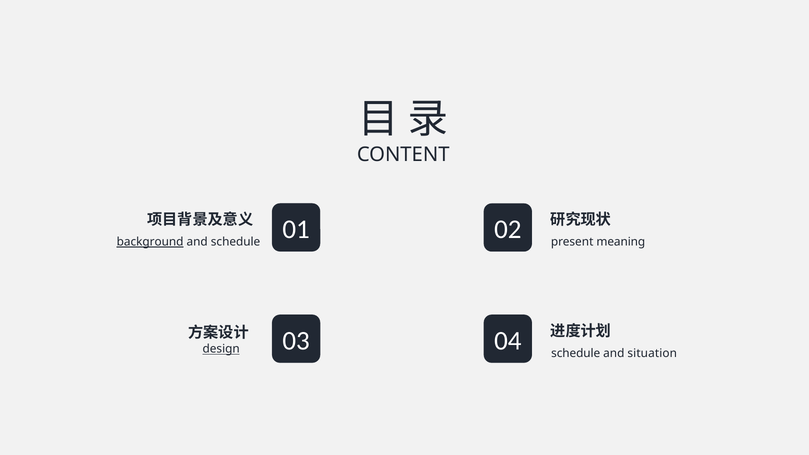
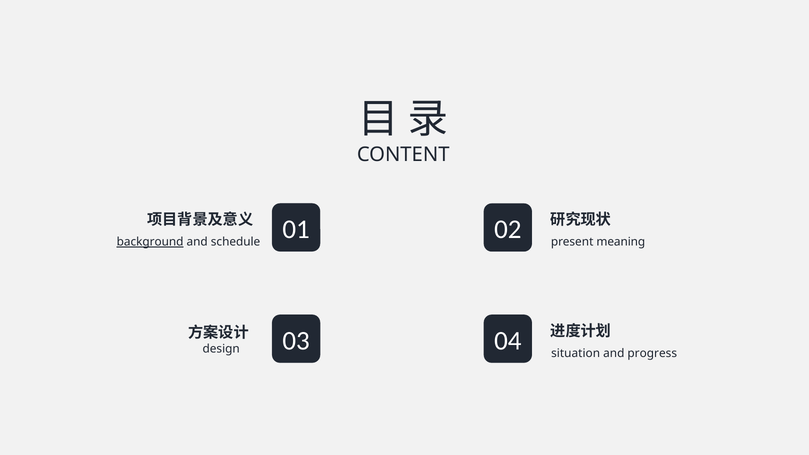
04 schedule: schedule -> situation (576, 353)
situation: situation -> progress (652, 353)
design underline: present -> none (221, 349)
